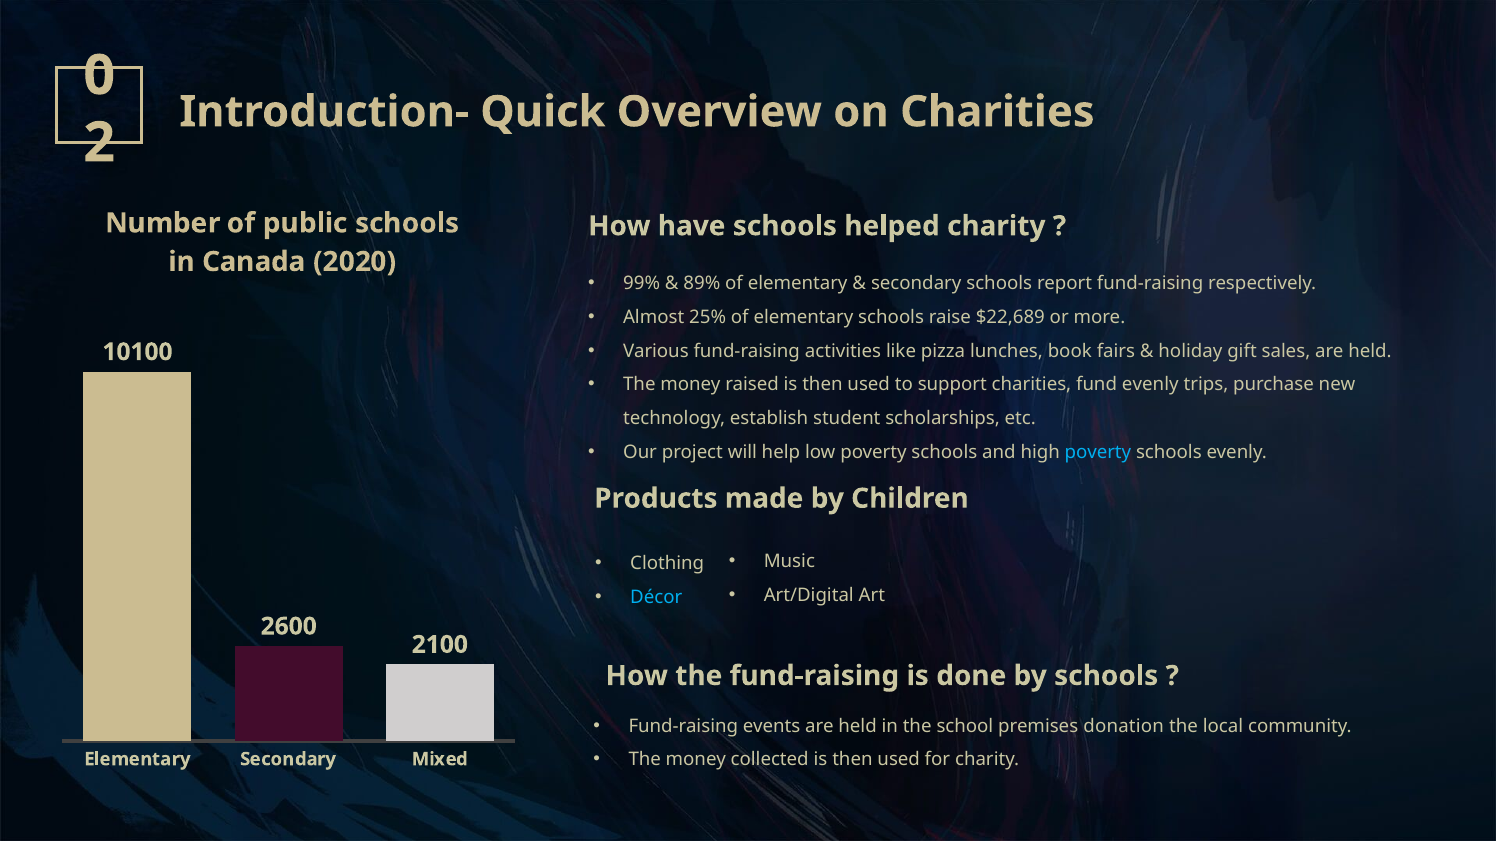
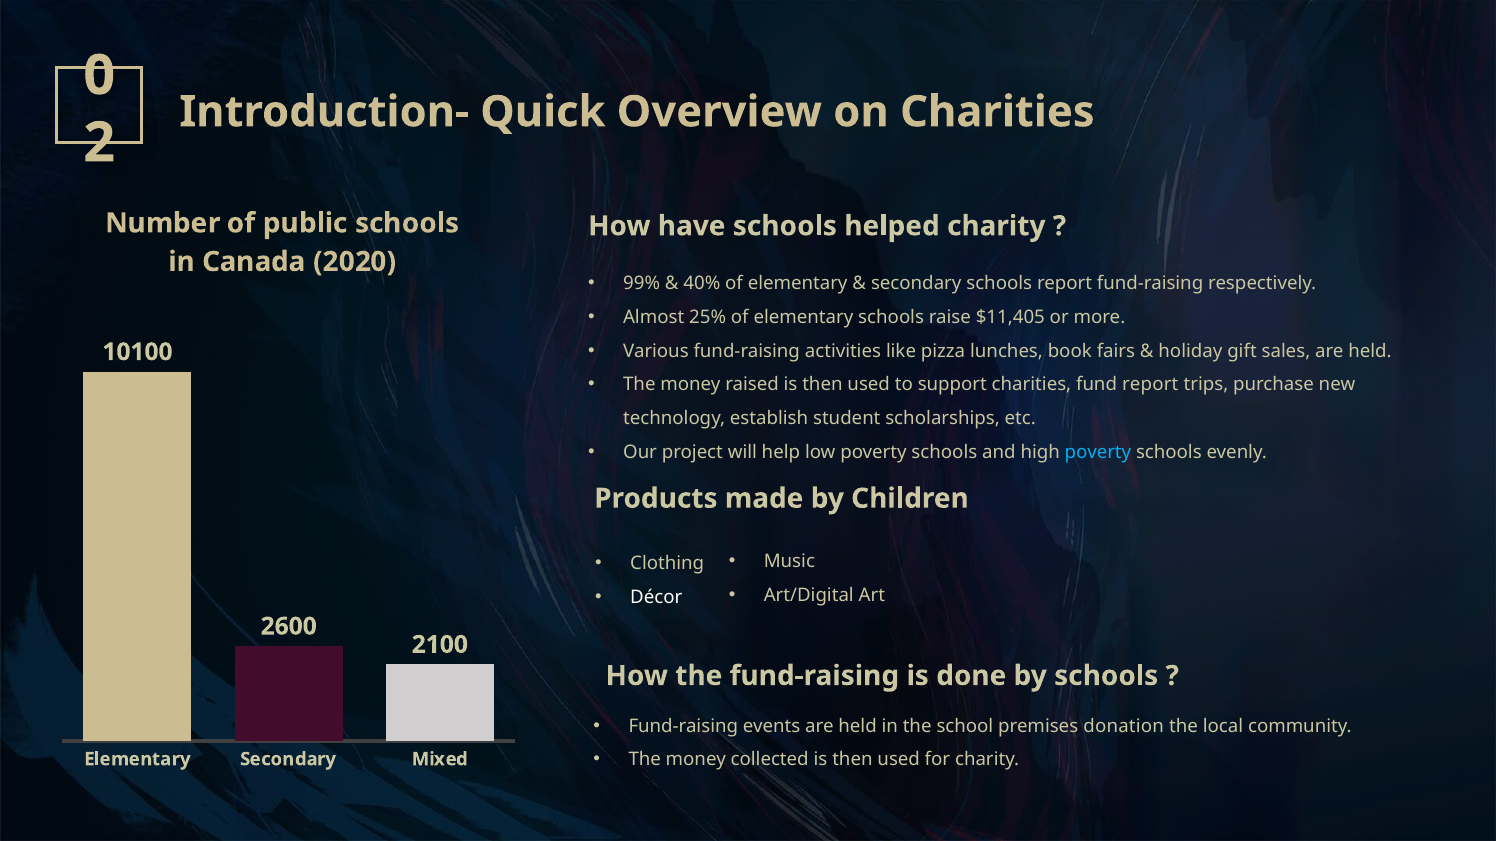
89%: 89% -> 40% (702, 284)
$22,689: $22,689 -> $11,405 (1010, 318)
fund evenly: evenly -> report (1150, 385)
Décor colour: light blue -> white (656, 597)
